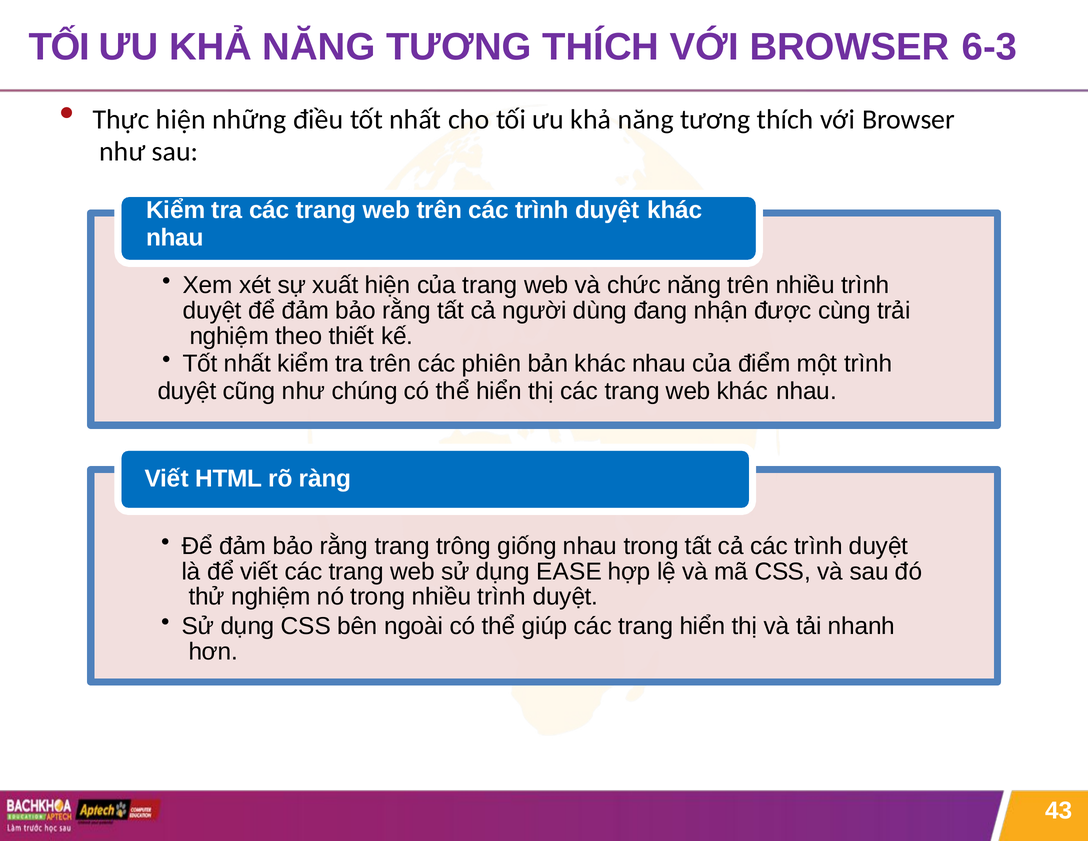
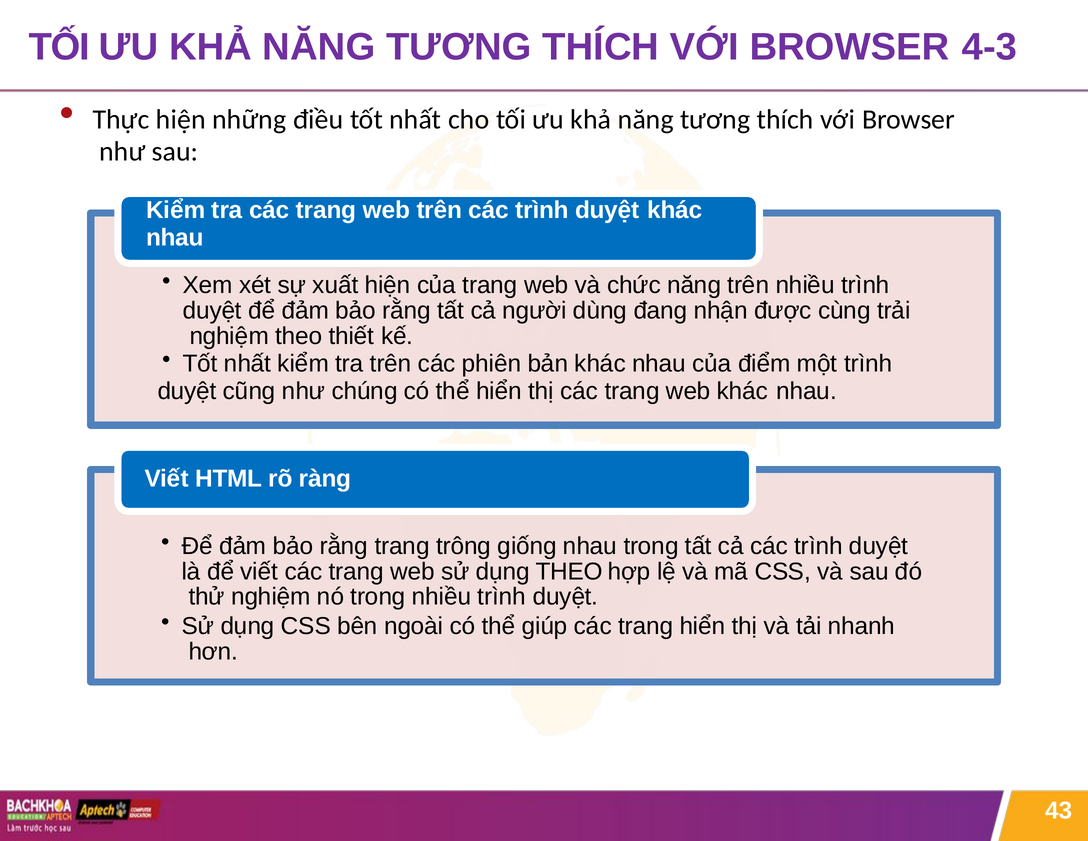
6-3: 6-3 -> 4-3 (989, 47)
dụng EASE: EASE -> THEO (569, 571)
